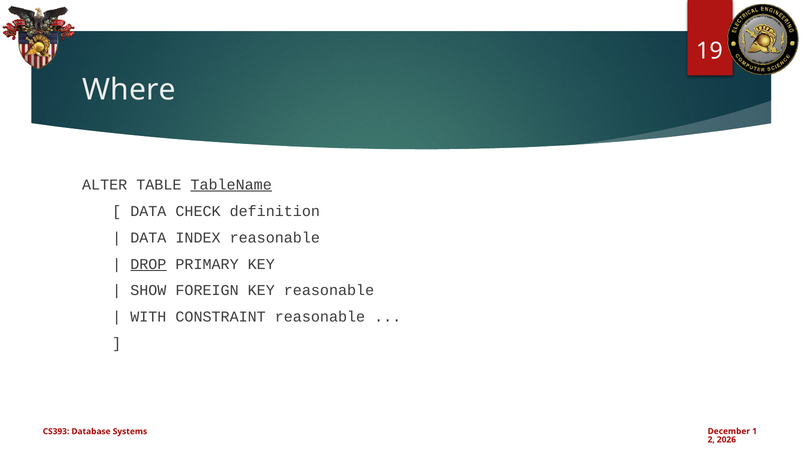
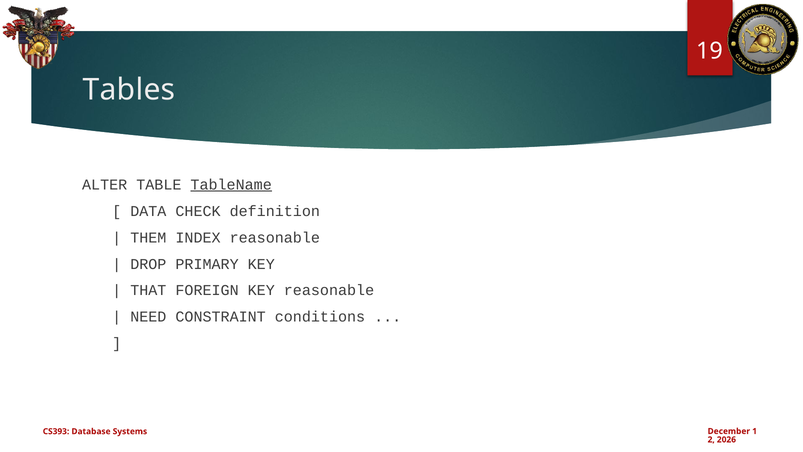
Where: Where -> Tables (129, 90)
DATA: DATA -> THEM (148, 237)
DROP underline: present -> none (148, 264)
SHOW: SHOW -> THAT (148, 290)
WITH: WITH -> NEED (148, 317)
CONSTRAINT reasonable: reasonable -> conditions (320, 317)
